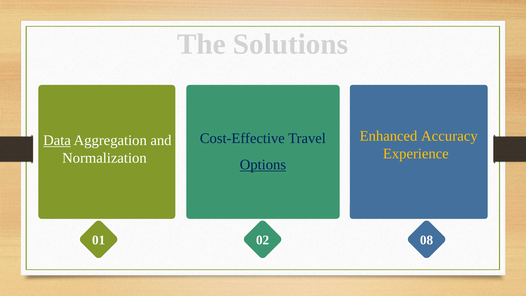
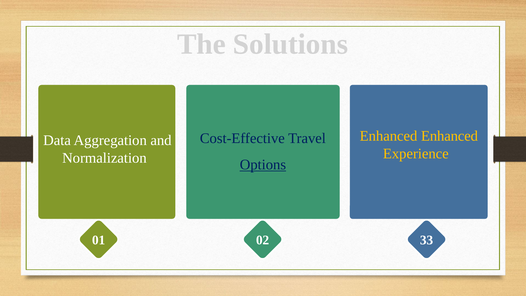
Enhanced Accuracy: Accuracy -> Enhanced (450, 136)
Data underline: present -> none (57, 140)
08: 08 -> 33 (427, 240)
